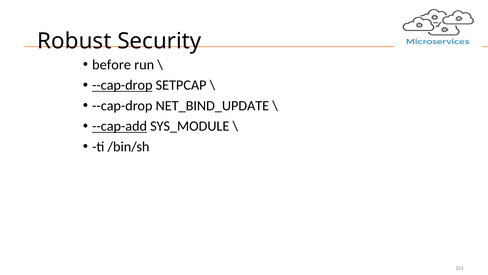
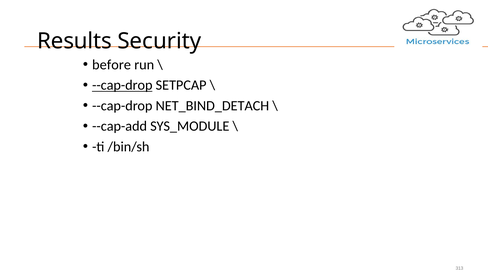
Robust: Robust -> Results (74, 41)
NET_BIND_UPDATE: NET_BIND_UPDATE -> NET_BIND_DETACH (212, 106)
--cap-add underline: present -> none (120, 126)
